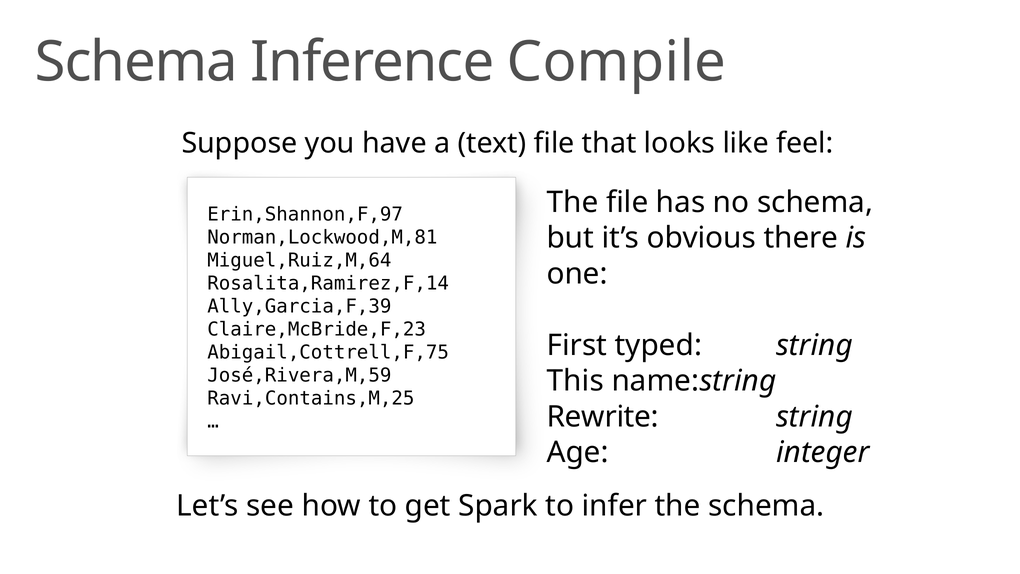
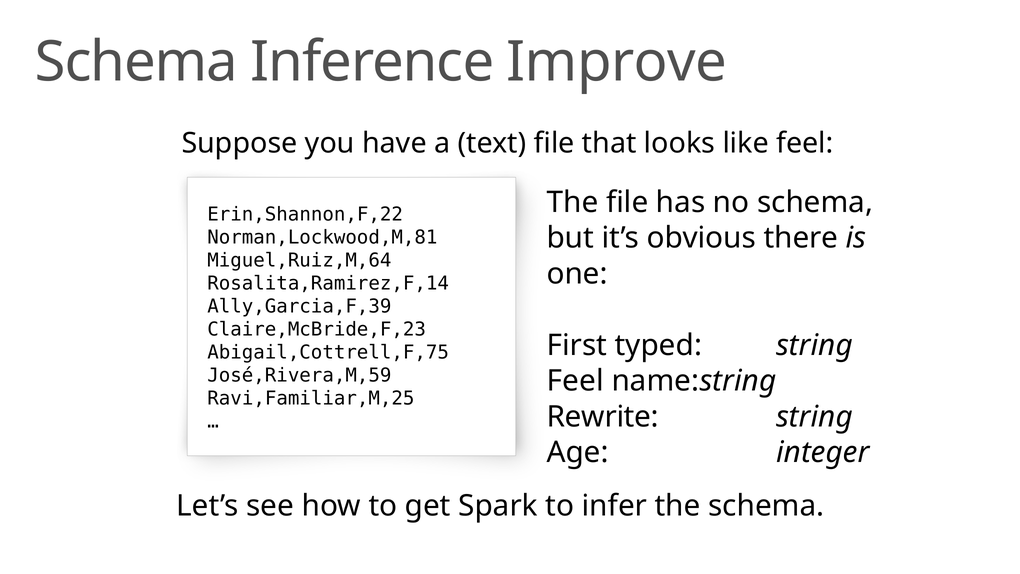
Compile: Compile -> Improve (617, 62)
Erin,Shannon,F,97: Erin,Shannon,F,97 -> Erin,Shannon,F,22 (305, 214)
This: This -> Feel (575, 381)
Ravi,Contains,M,25: Ravi,Contains,M,25 -> Ravi,Familiar,M,25 (311, 398)
